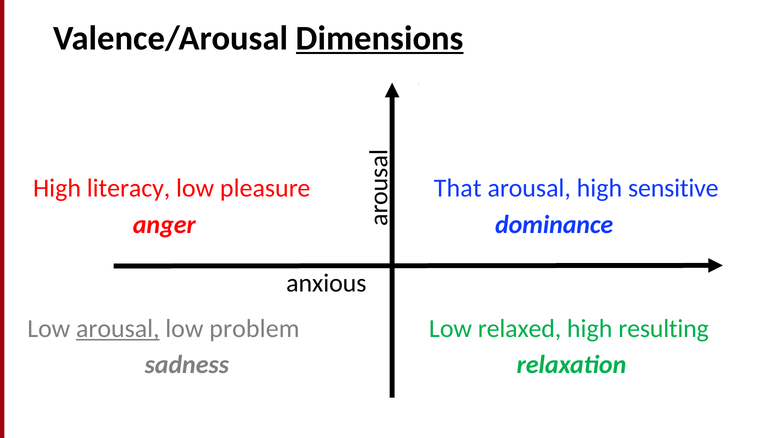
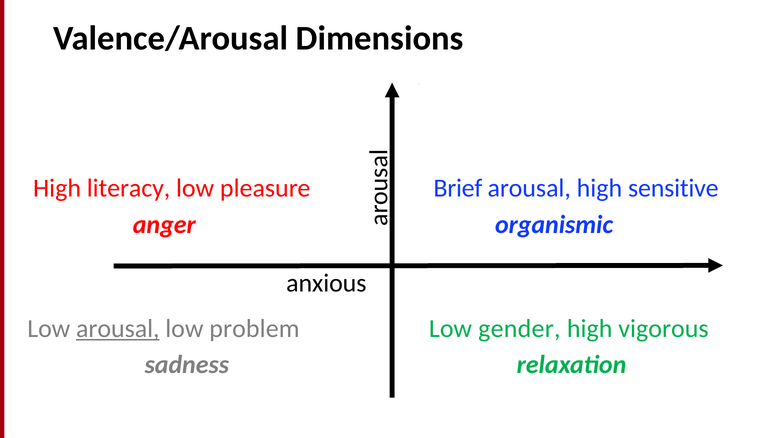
Dimensions underline: present -> none (380, 38)
That: That -> Brief (458, 188)
dominance: dominance -> organismic (554, 225)
relaxed: relaxed -> gender (519, 329)
resulting: resulting -> vigorous (663, 329)
